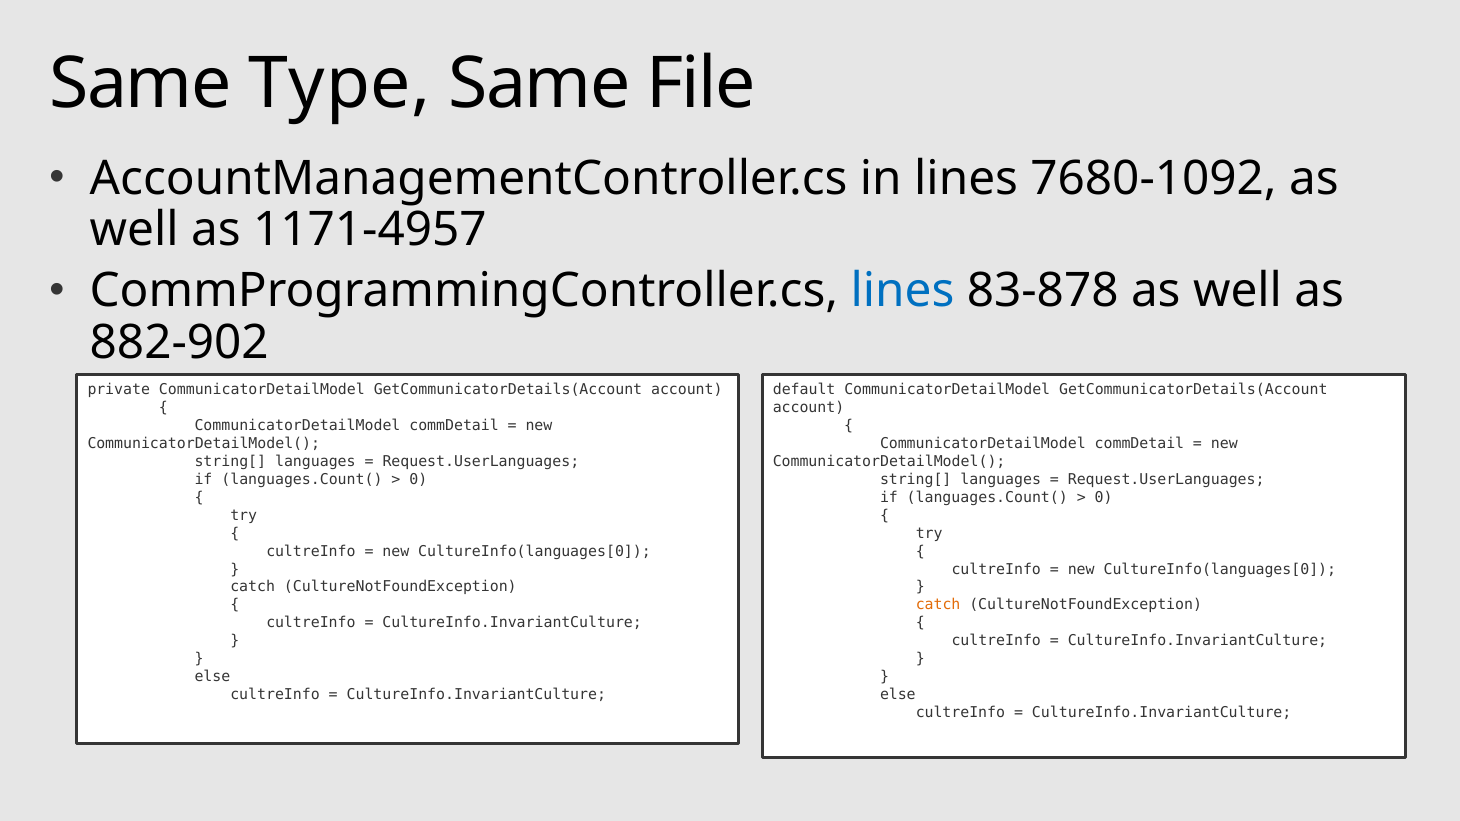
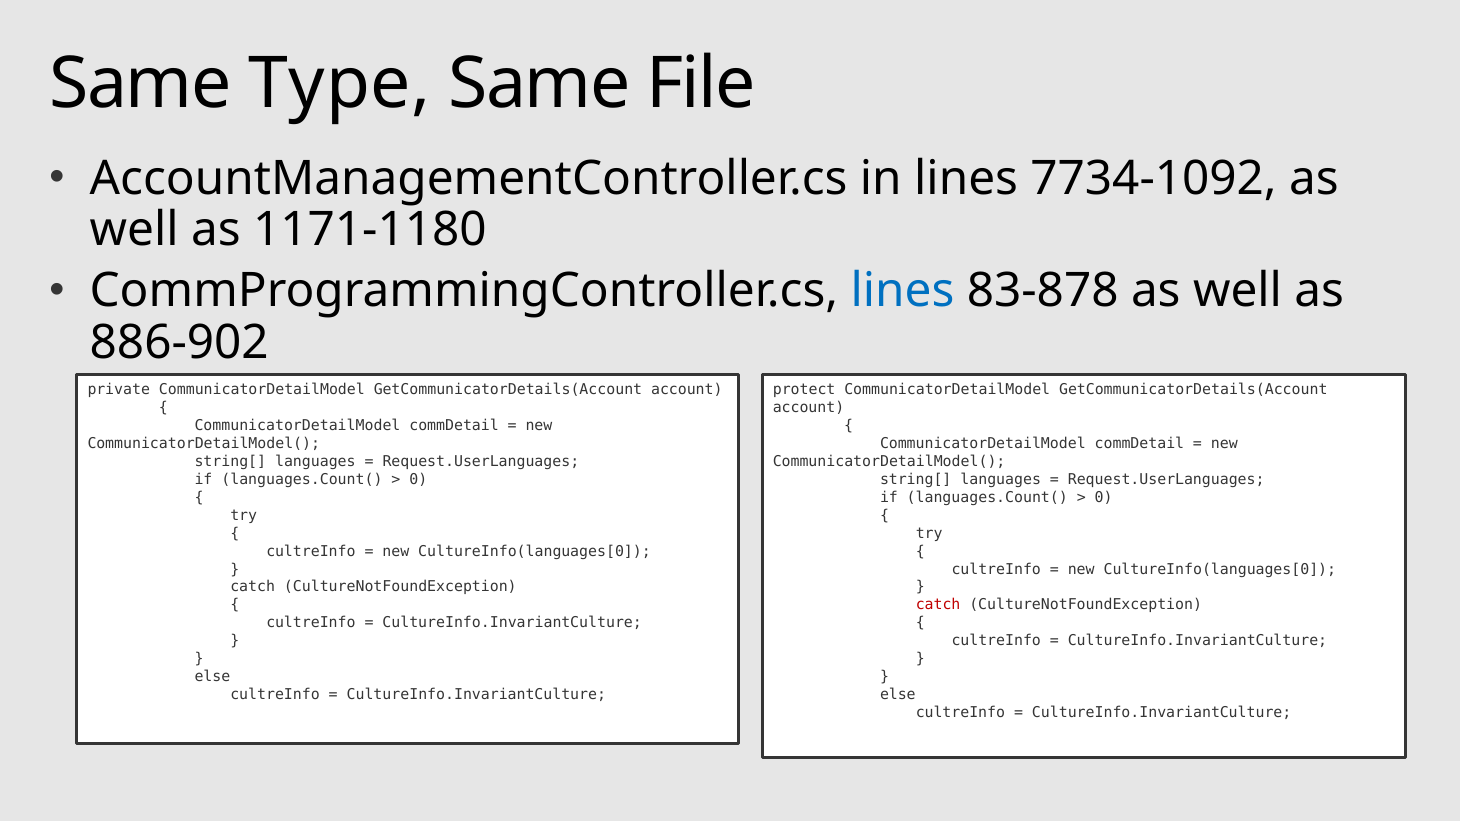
7680-1092: 7680-1092 -> 7734-1092 (1154, 179)
1171-4957: 1171-4957 -> 1171-1180 (370, 230)
882-902: 882-902 -> 886-902 (179, 343)
default: default -> protect (804, 390)
catch colour: orange -> red (938, 605)
